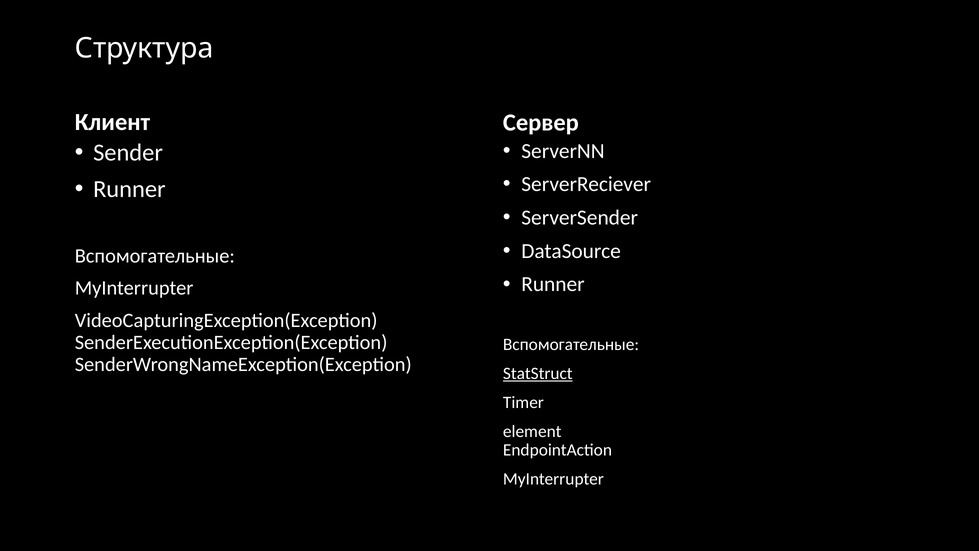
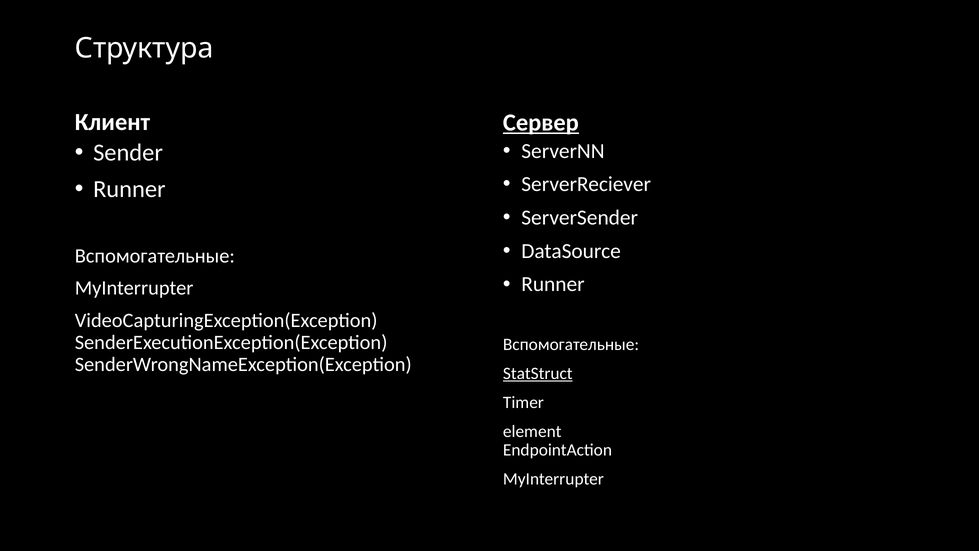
Сервер underline: none -> present (541, 123)
